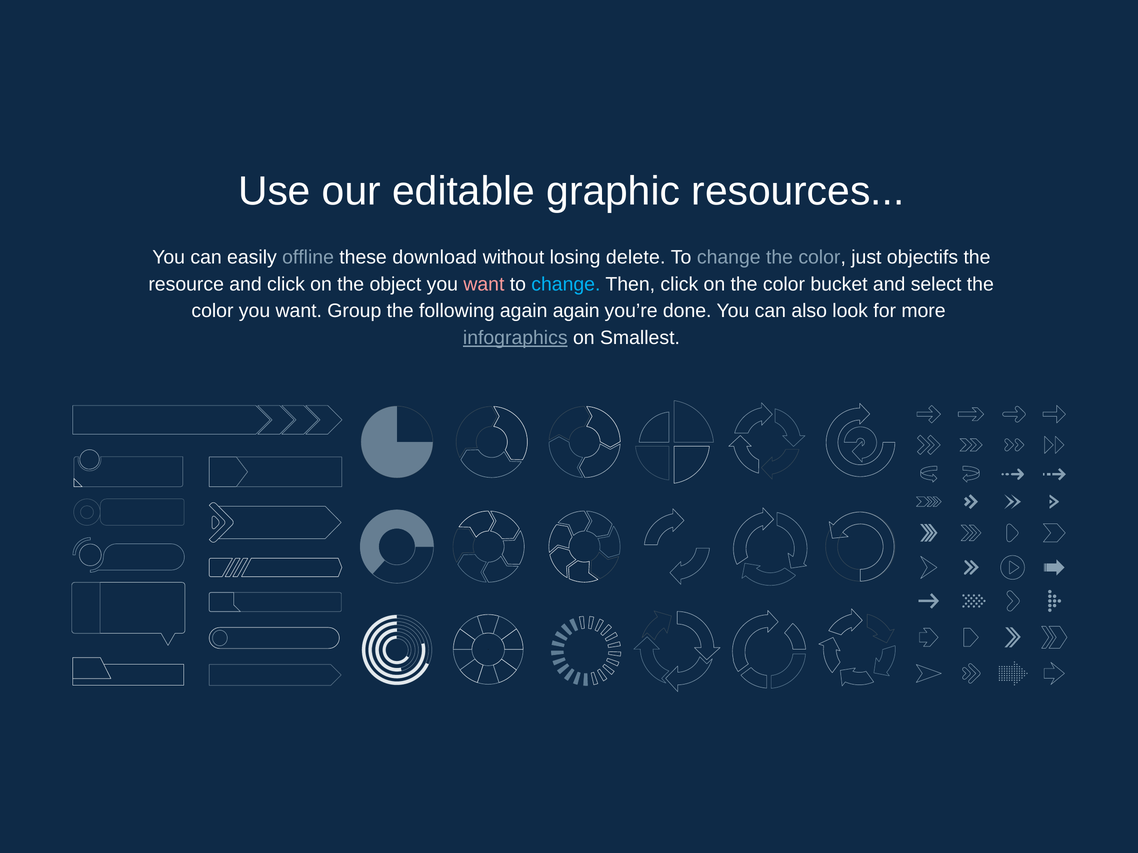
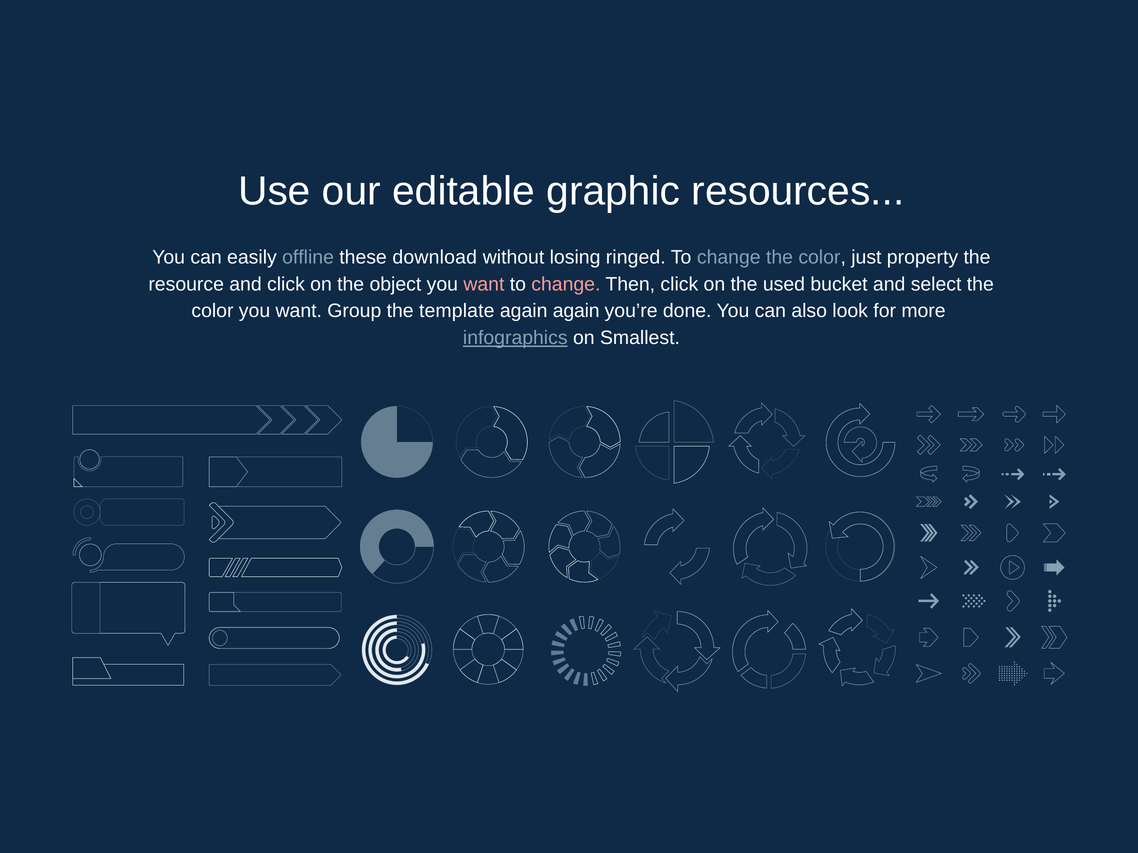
delete: delete -> ringed (636, 257)
objectifs: objectifs -> property (922, 257)
change colour: light blue -> pink (566, 284)
on the color: color -> used (784, 284)
following: following -> template (457, 311)
